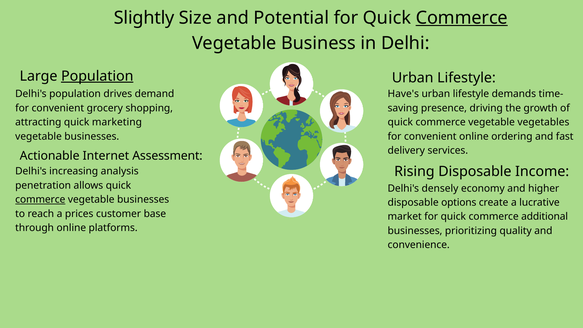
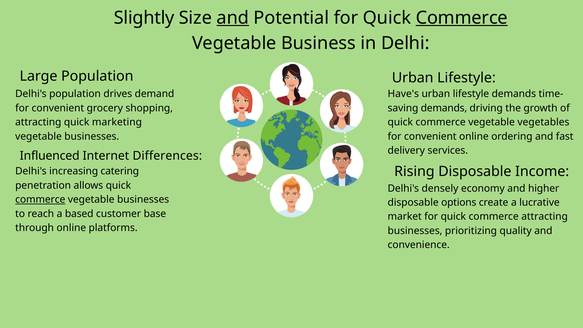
and underline: none -> present (233, 18)
Population underline: present -> none (97, 76)
presence: presence -> demands (444, 108)
Actionable: Actionable -> Influenced (50, 156)
Assessment: Assessment -> Differences (167, 156)
analysis: analysis -> catering (120, 171)
prices: prices -> based (79, 214)
commerce additional: additional -> attracting (545, 217)
